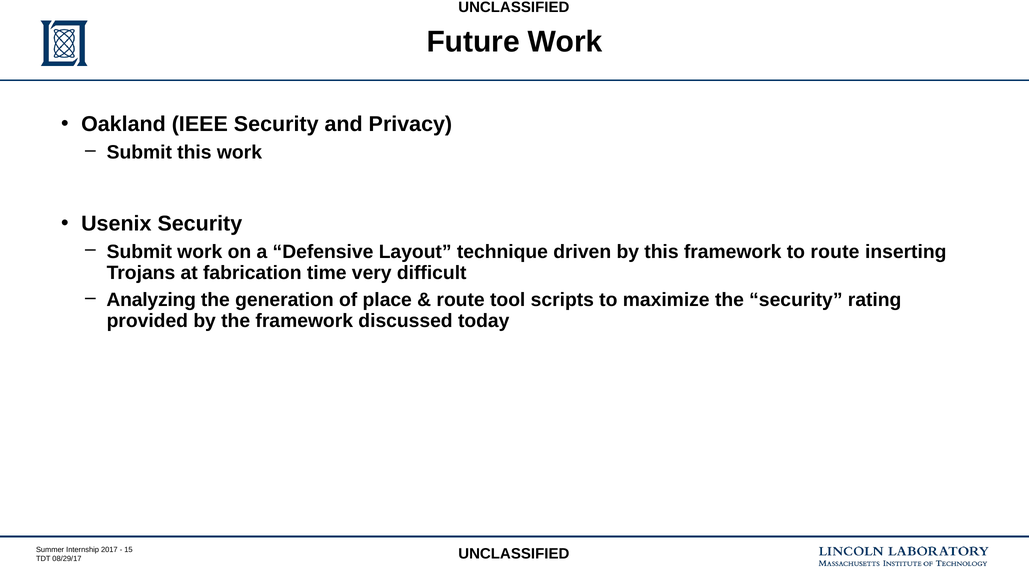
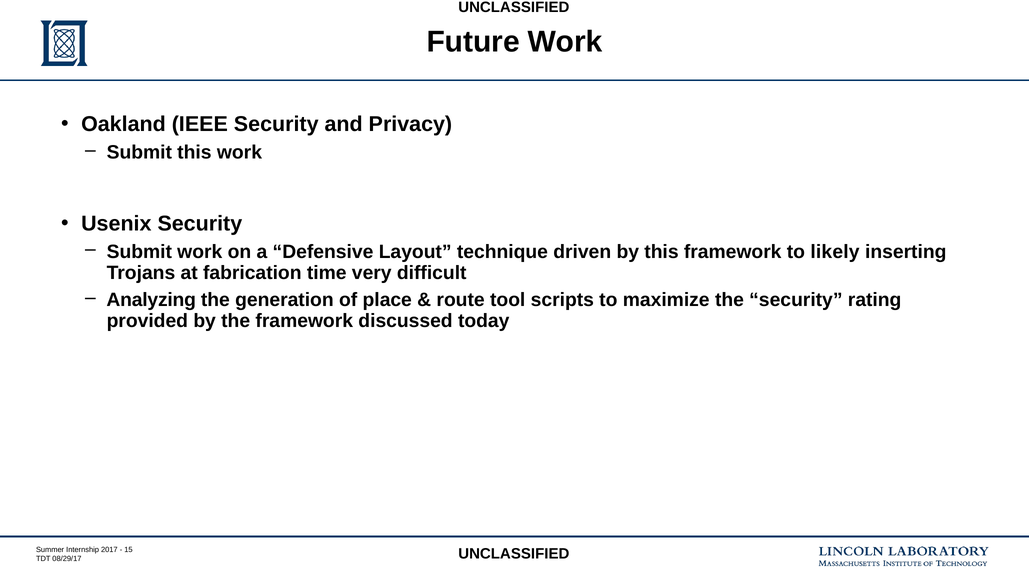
to route: route -> likely (835, 252)
